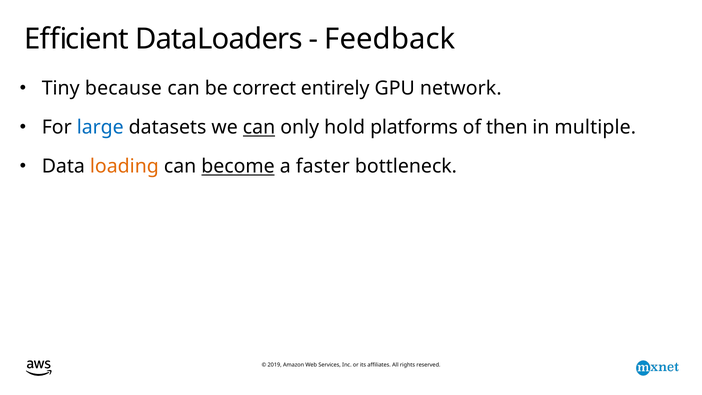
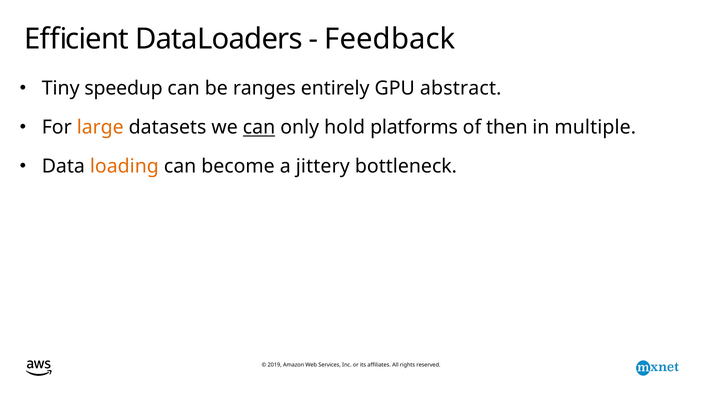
because: because -> speedup (124, 88)
correct: correct -> ranges (264, 88)
network: network -> abstract (461, 88)
large colour: blue -> orange (100, 127)
become underline: present -> none (238, 166)
faster: faster -> jittery (323, 166)
